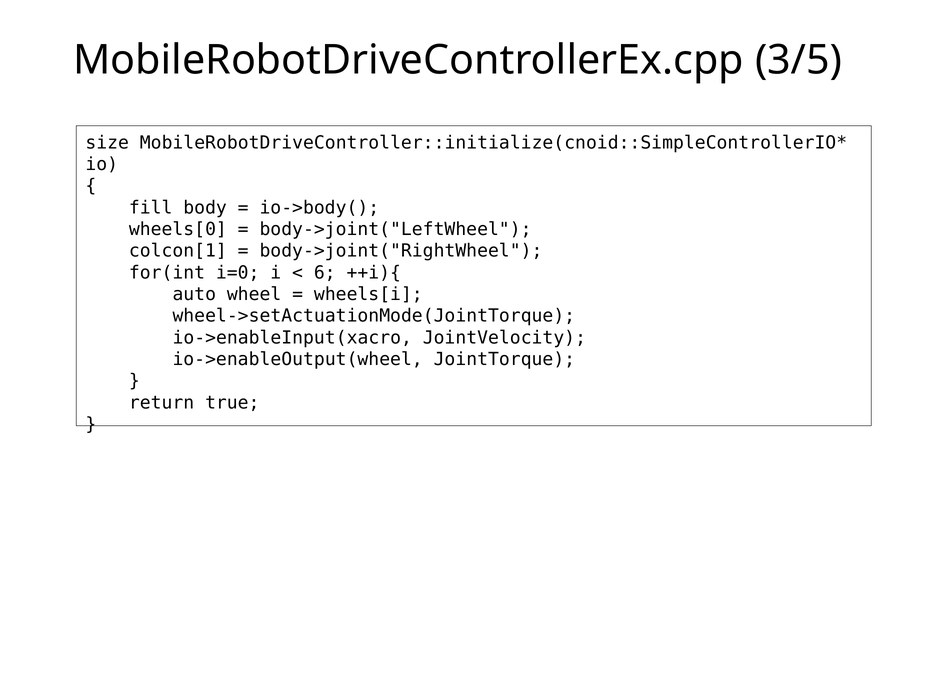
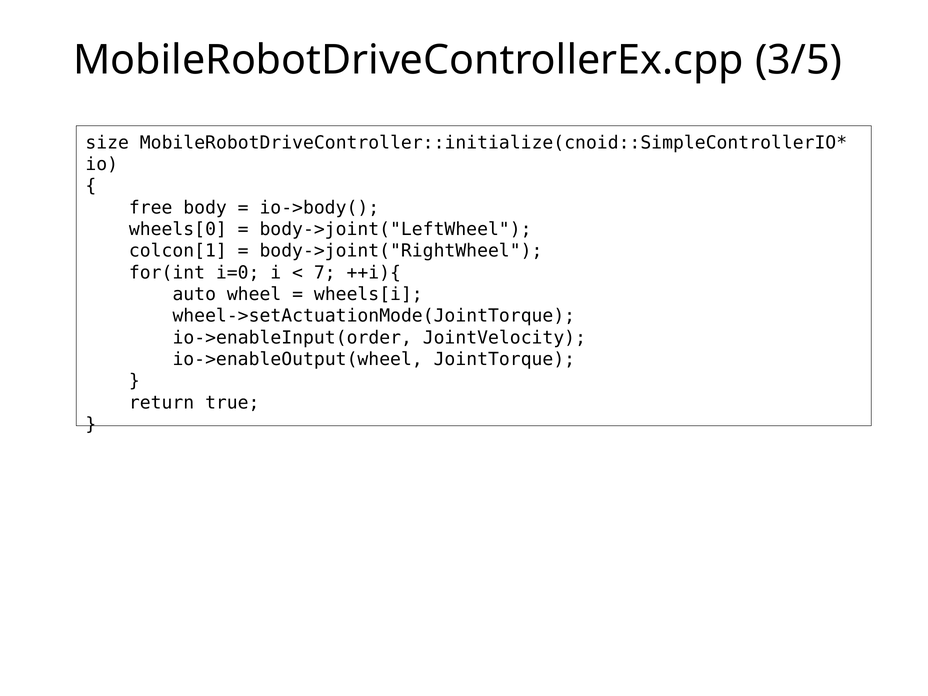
fill: fill -> free (151, 208)
6: 6 -> 7 (325, 273)
io->enableInput(xacro: io->enableInput(xacro -> io->enableInput(order (292, 338)
